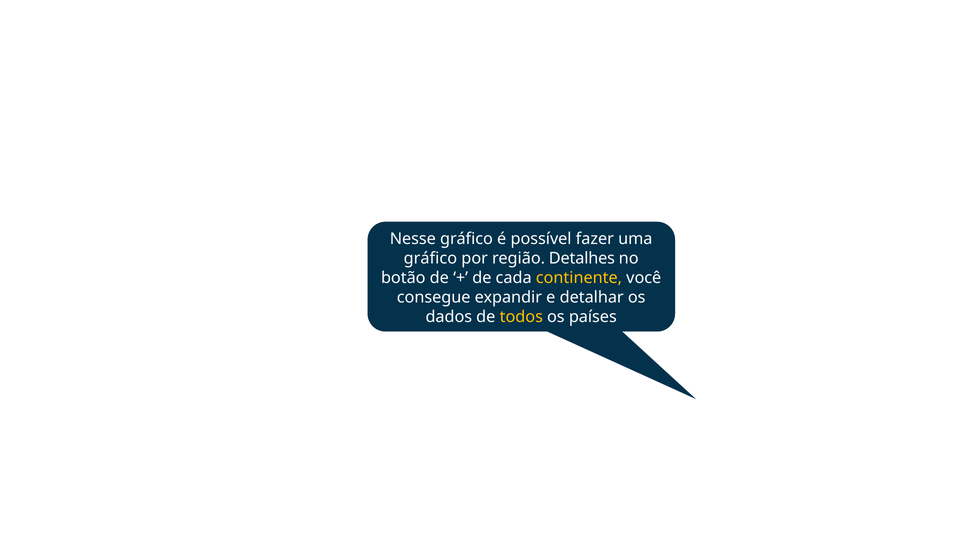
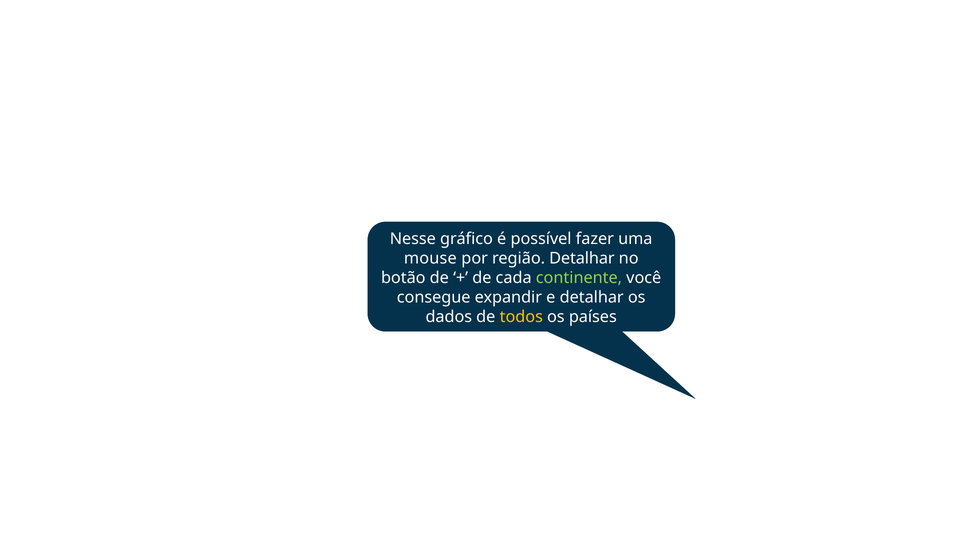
gráfico: gráfico -> mouse (430, 259)
região Detalhes: Detalhes -> Detalhar (582, 259)
continente colour: yellow -> light green (579, 278)
